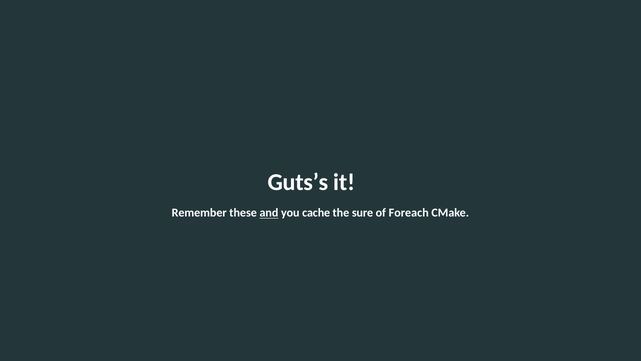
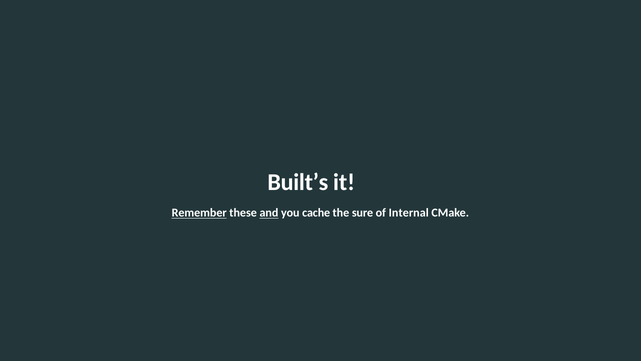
Guts’s: Guts’s -> Built’s (298, 182)
Remember underline: none -> present (199, 213)
Foreach: Foreach -> Internal (409, 213)
